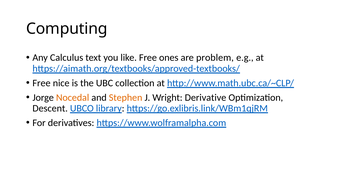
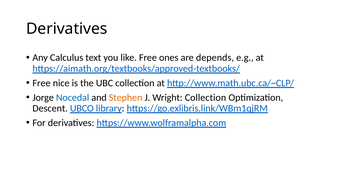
Computing: Computing -> Derivatives (67, 29)
problem: problem -> depends (215, 58)
Nocedal colour: orange -> blue (73, 98)
Wright Derivative: Derivative -> Collection (205, 98)
